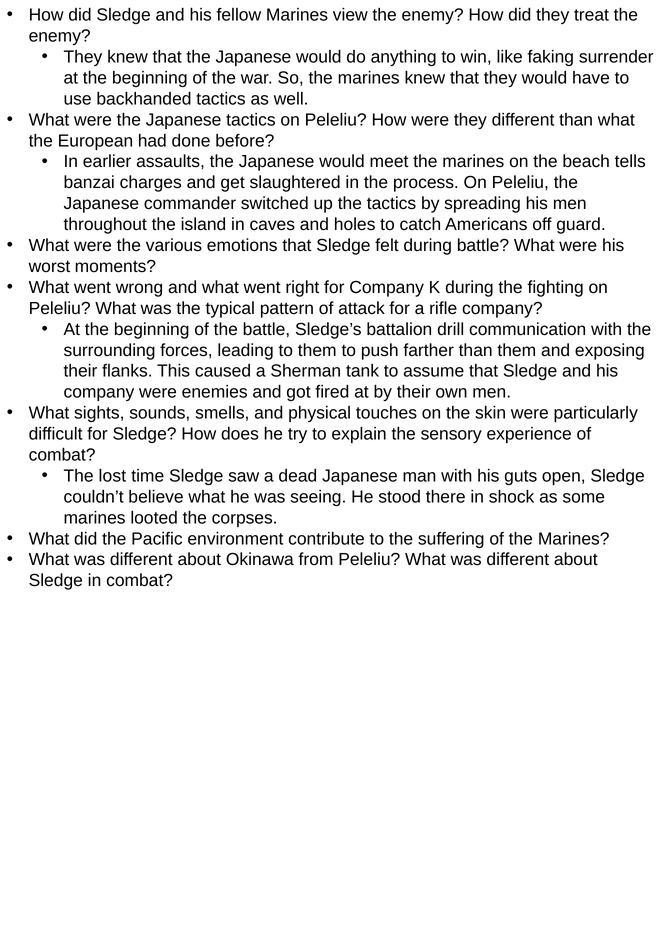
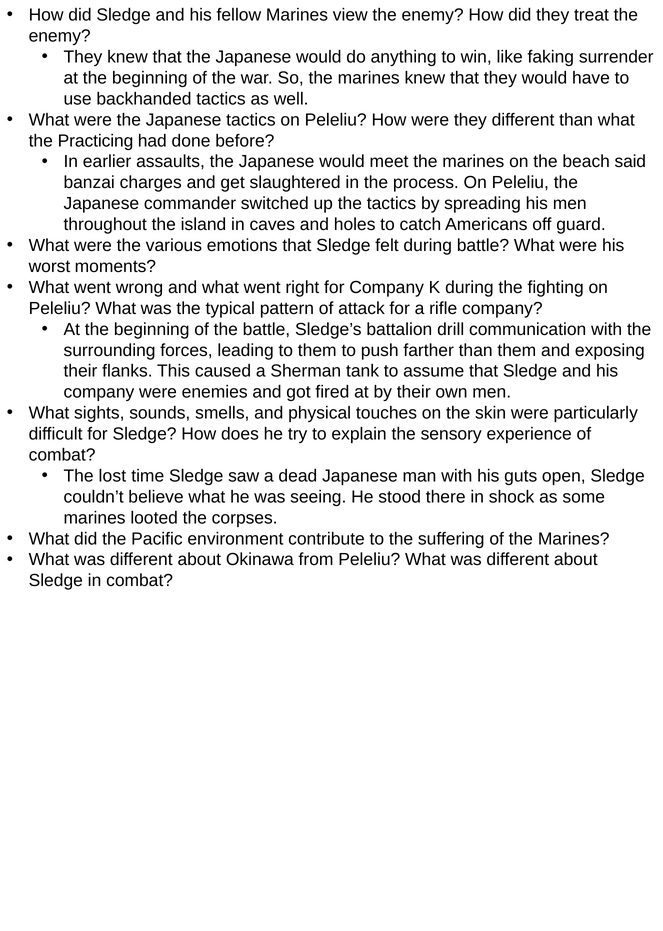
European: European -> Practicing (96, 141)
tells: tells -> said (630, 162)
